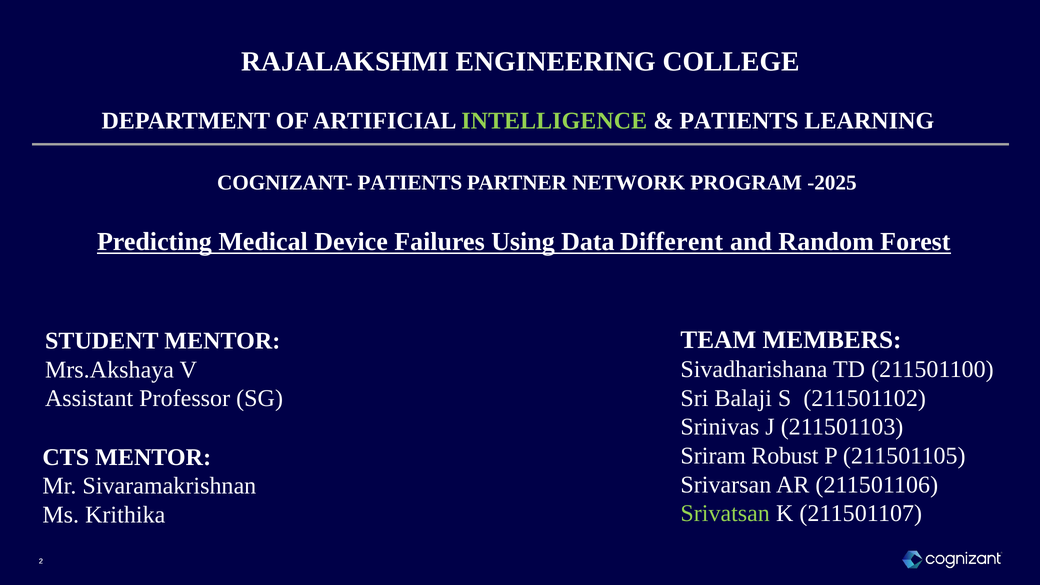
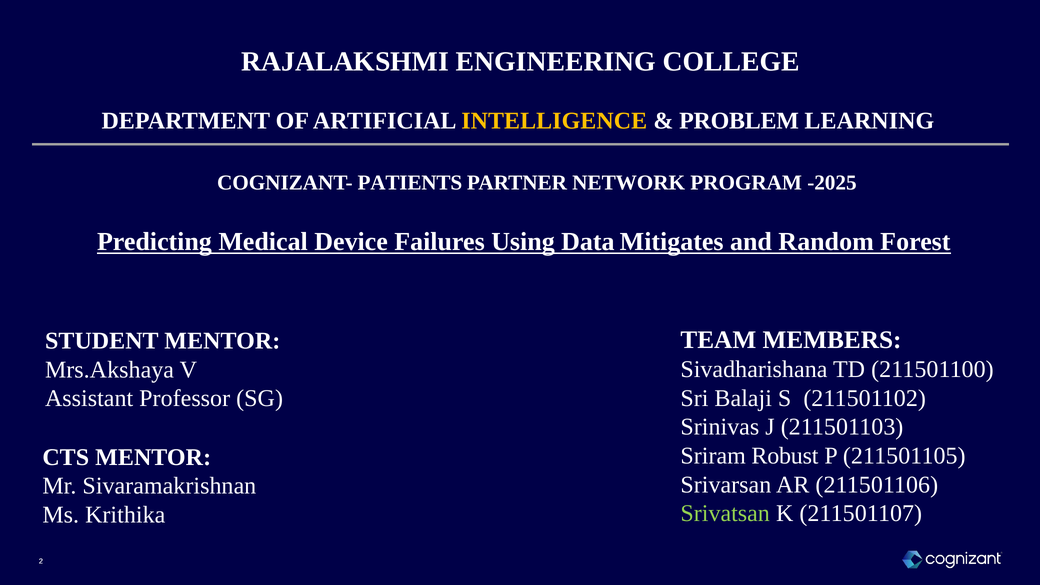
INTELLIGENCE colour: light green -> yellow (554, 121)
PATIENTS: PATIENTS -> PROBLEM (739, 121)
Different: Different -> Mitigates (672, 242)
